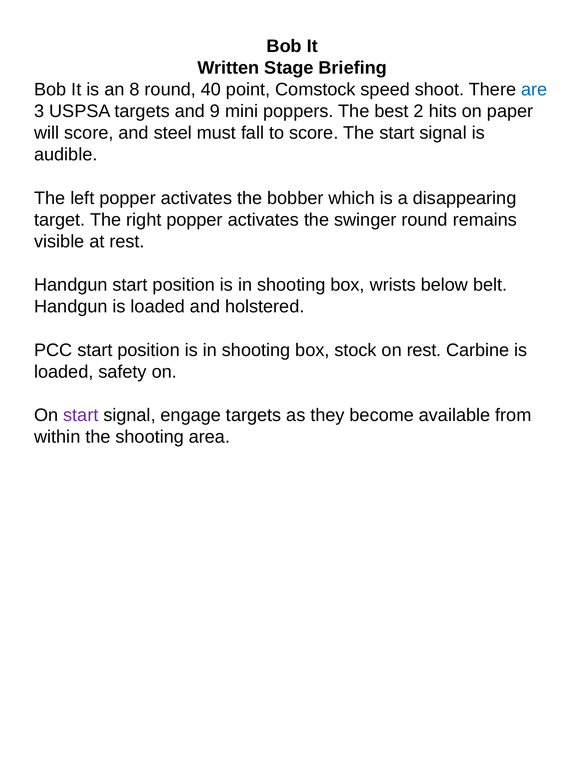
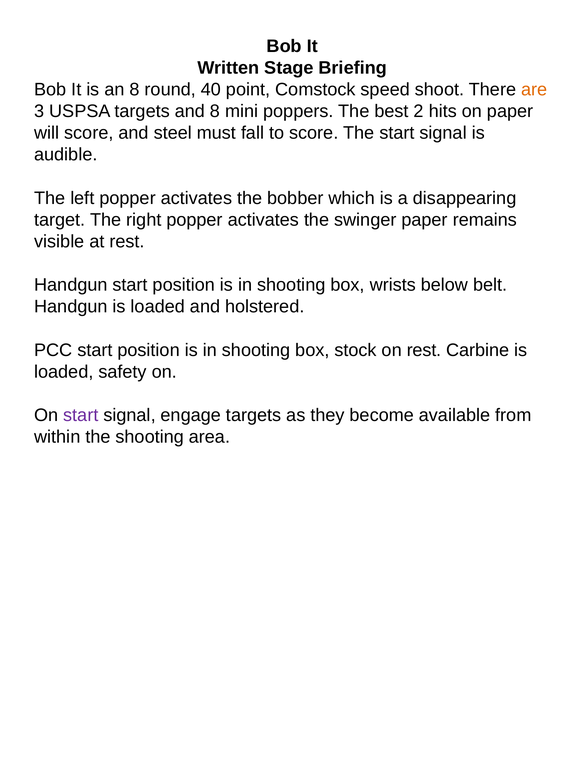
are colour: blue -> orange (534, 90)
and 9: 9 -> 8 (215, 111)
swinger round: round -> paper (425, 220)
